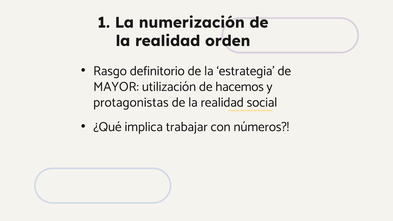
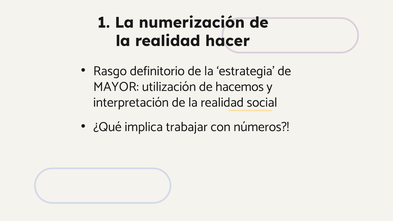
orden: orden -> hacer (228, 41)
protagonistas: protagonistas -> interpretación (131, 102)
